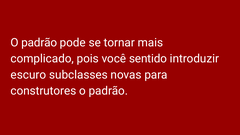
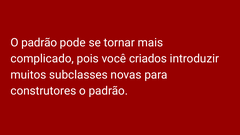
sentido: sentido -> criados (148, 59)
escuro: escuro -> muitos (28, 75)
